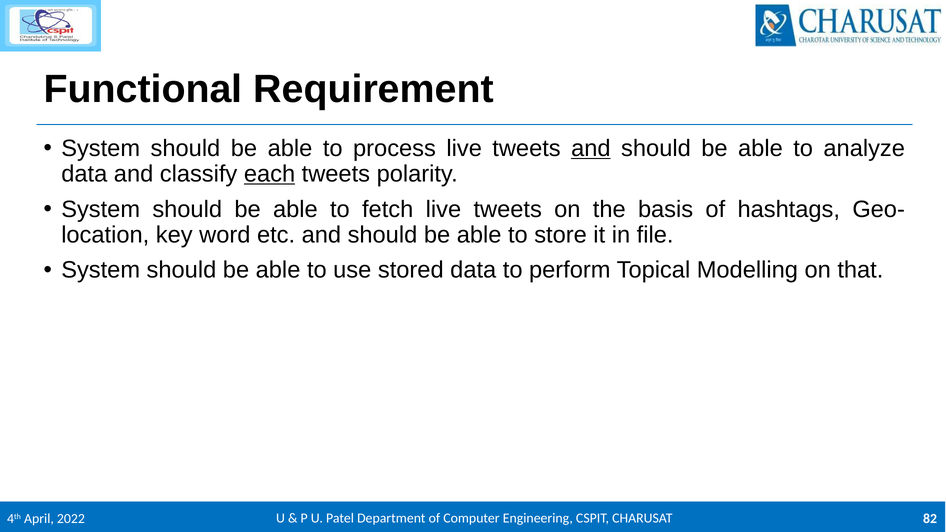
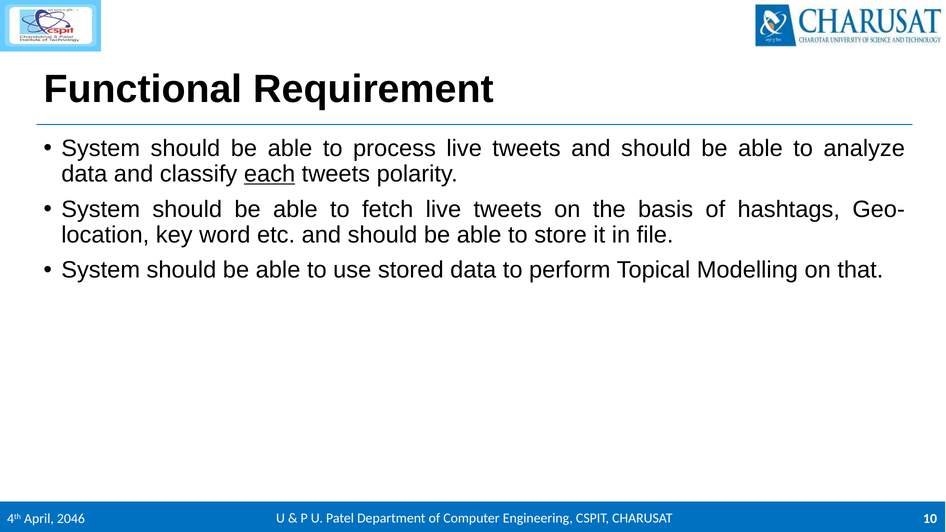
and underline: present -> none (591, 148)
82: 82 -> 10 (930, 519)
2022: 2022 -> 2046 (71, 519)
